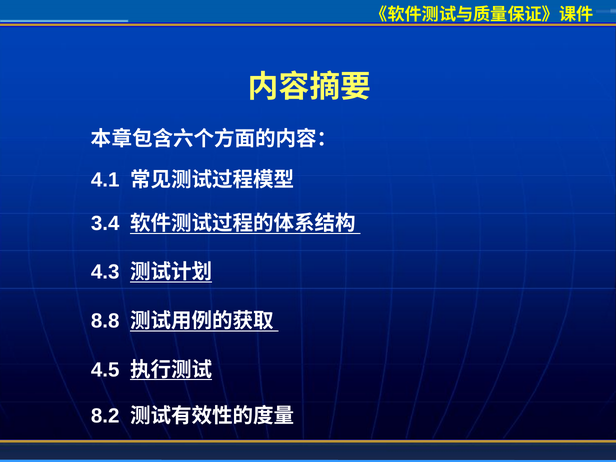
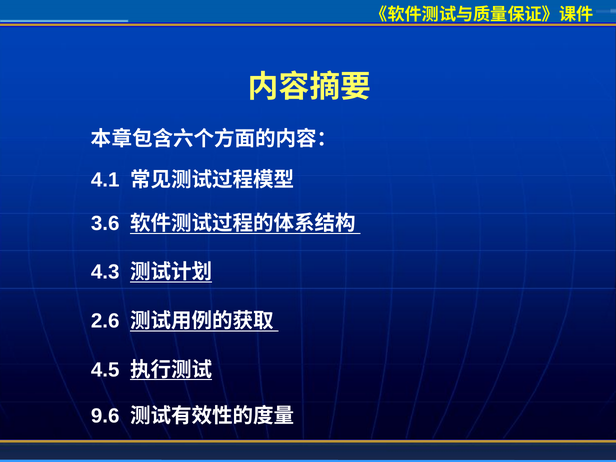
3.4: 3.4 -> 3.6 (105, 223)
8.8: 8.8 -> 2.6 (105, 321)
8.2: 8.2 -> 9.6 (105, 416)
